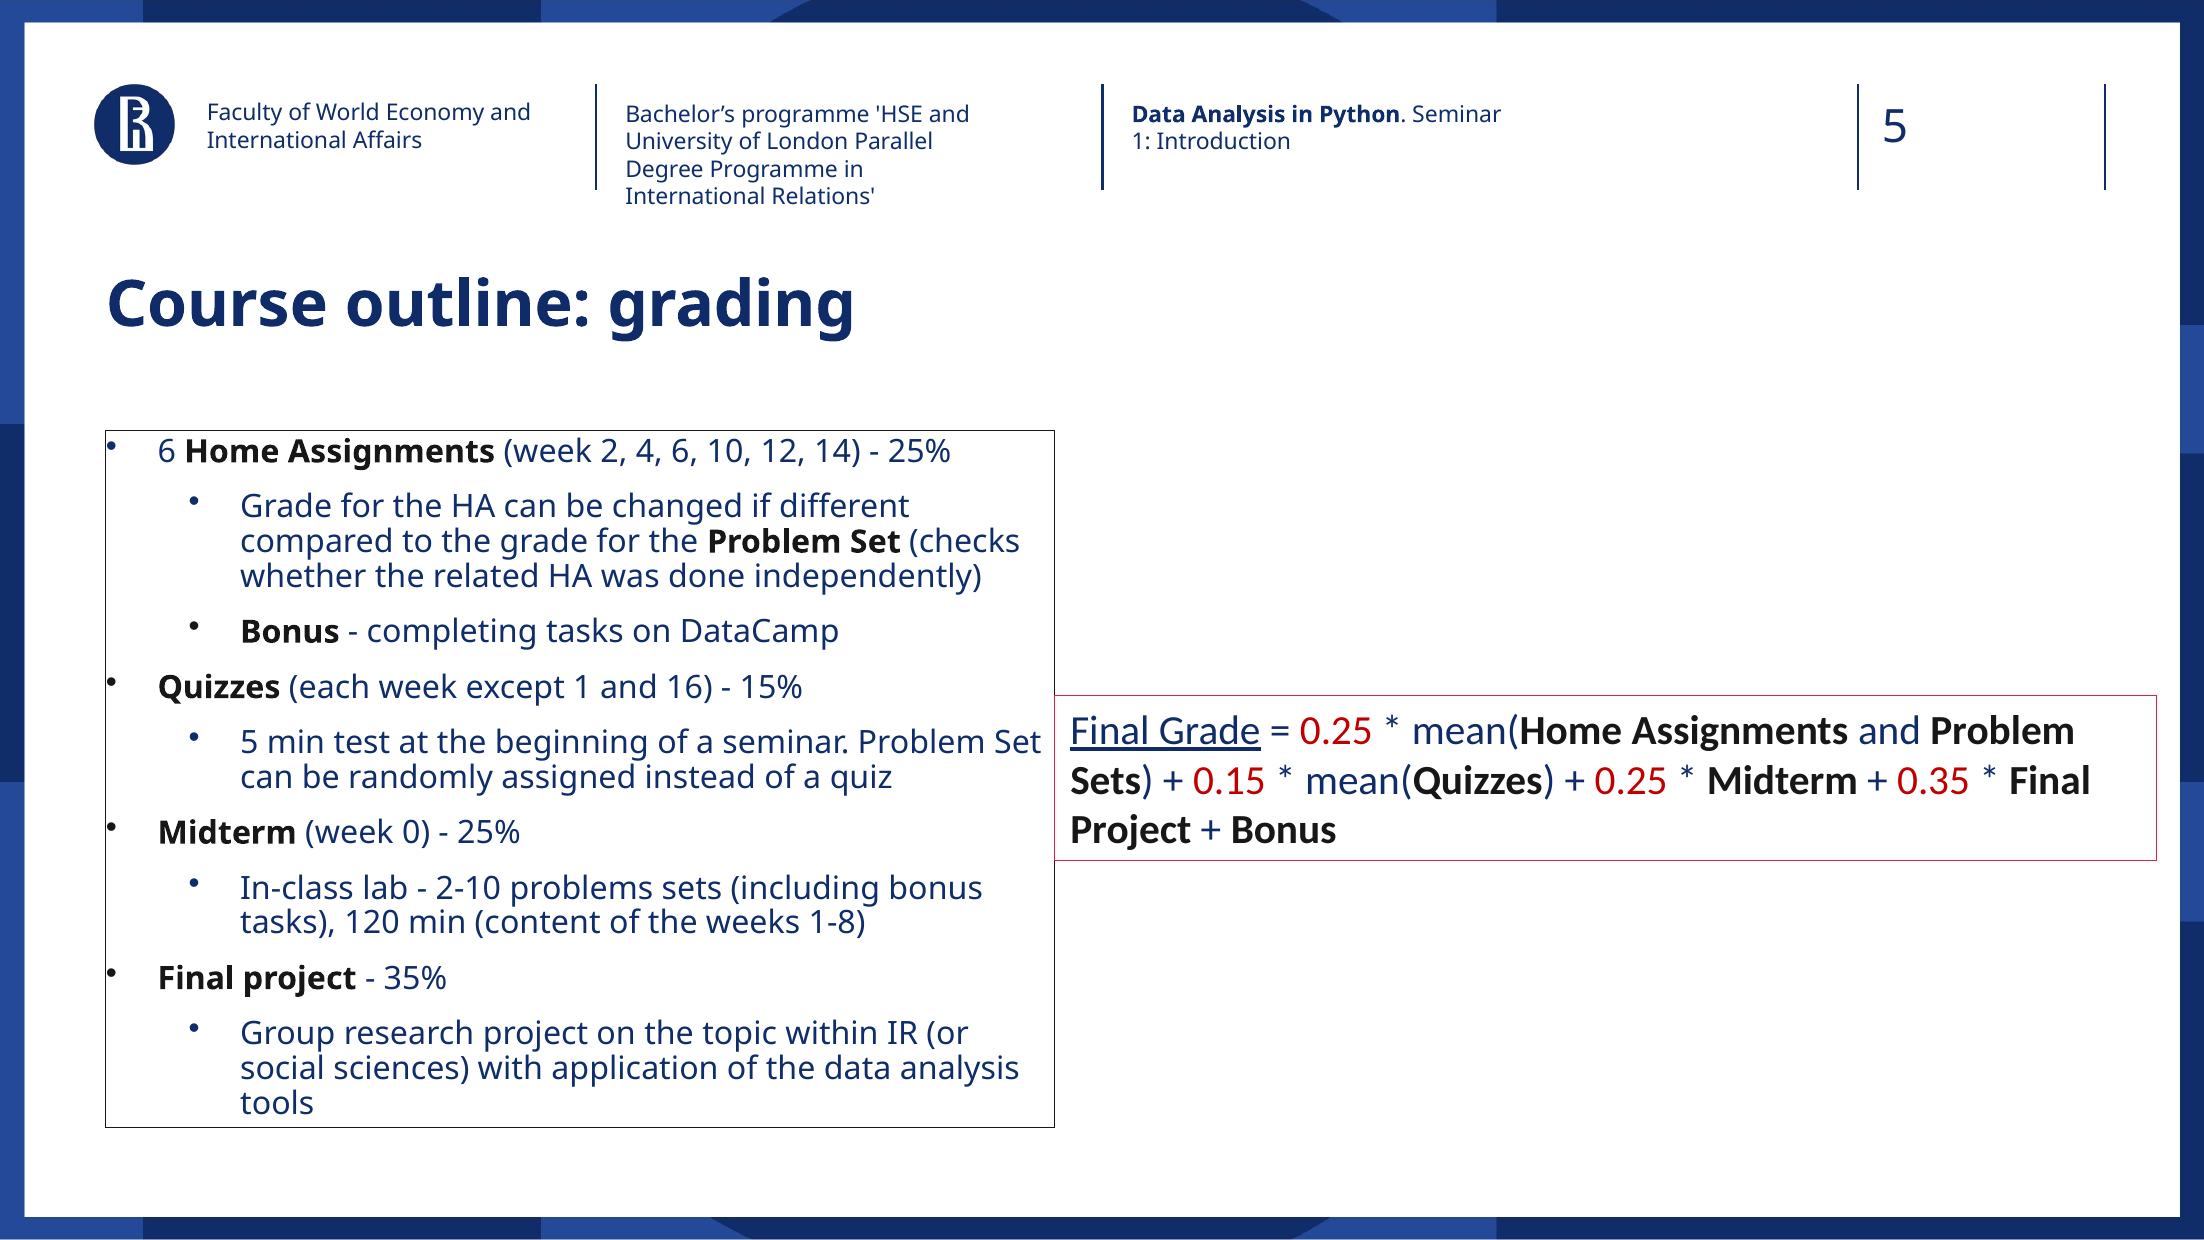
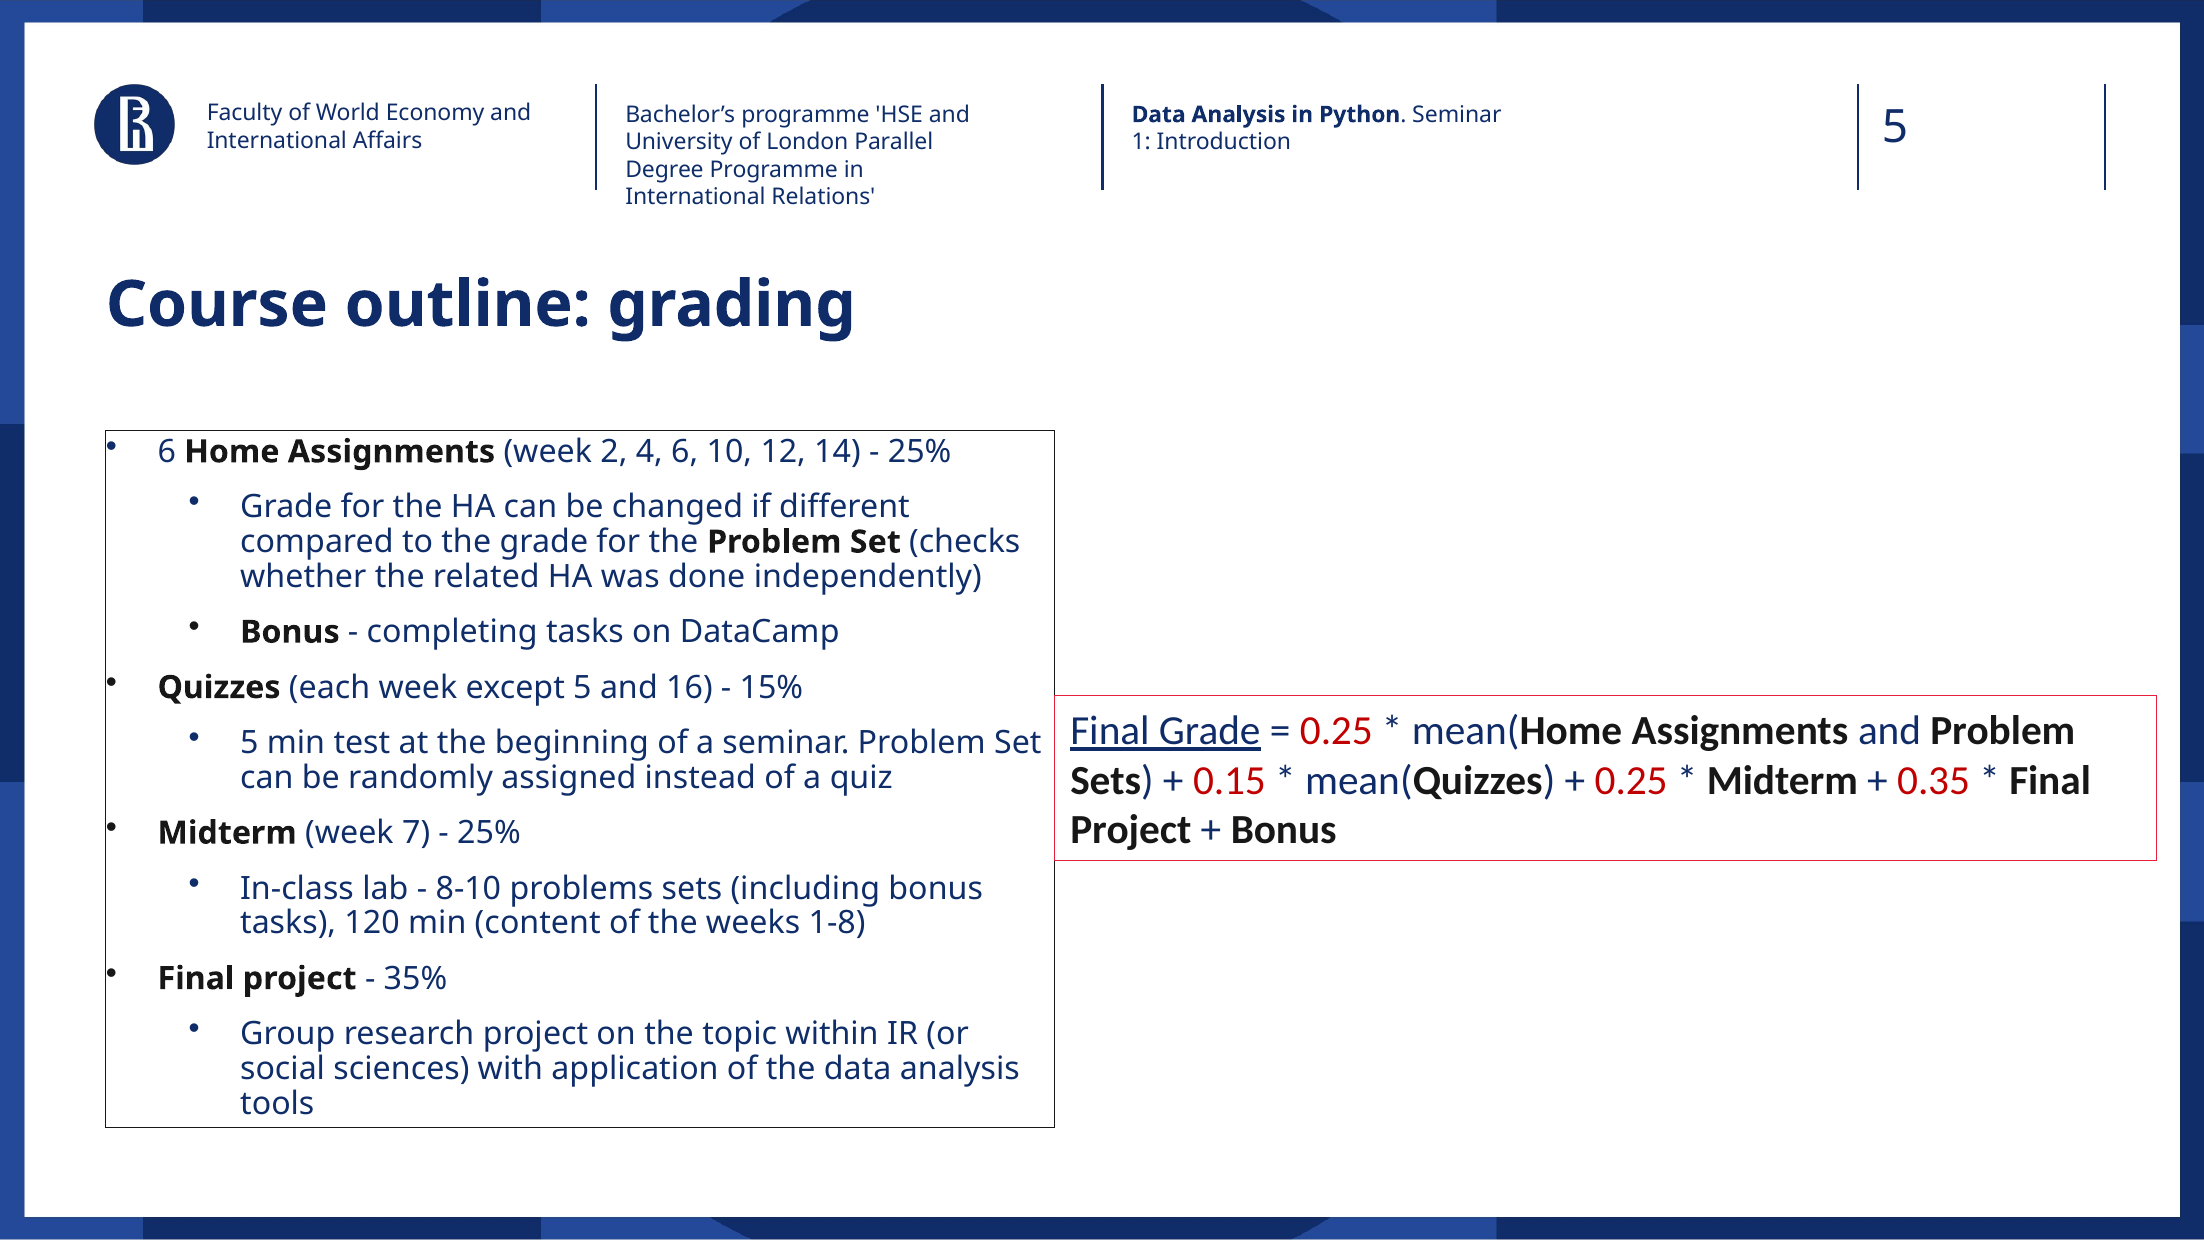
except 1: 1 -> 5 (582, 687)
0: 0 -> 7 (416, 833)
2-10: 2-10 -> 8-10 (468, 888)
